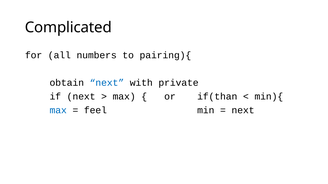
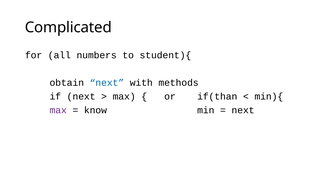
pairing){: pairing){ -> student){ (165, 55)
private: private -> methods (179, 83)
max colour: blue -> purple (58, 110)
feel: feel -> know (95, 110)
